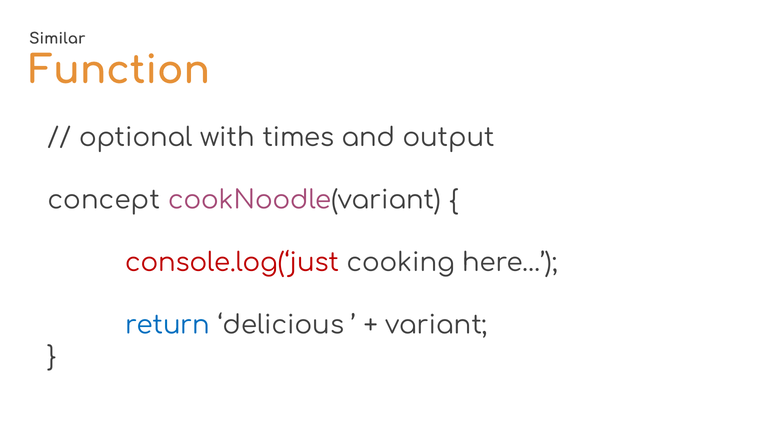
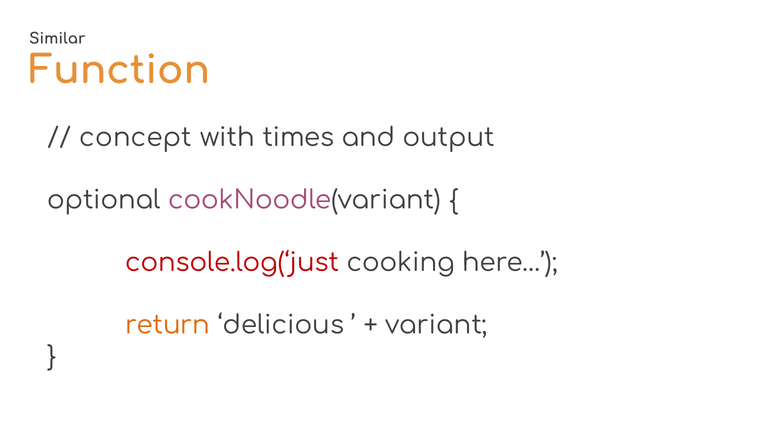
optional: optional -> concept (136, 138)
concept: concept -> optional (104, 200)
return colour: blue -> orange (167, 325)
